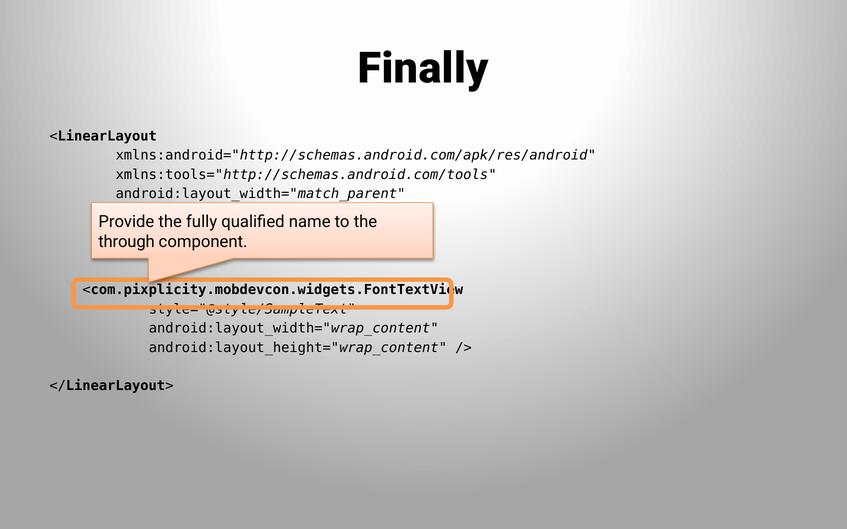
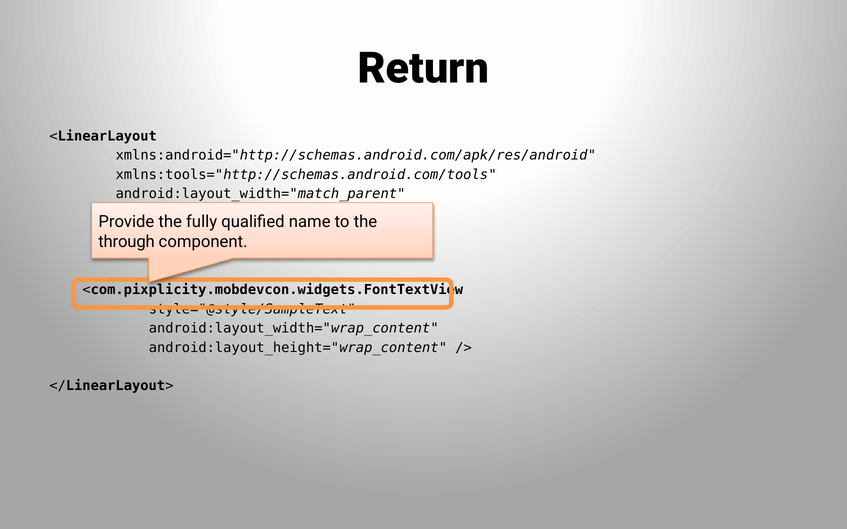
Finally: Finally -> Return (423, 68)
